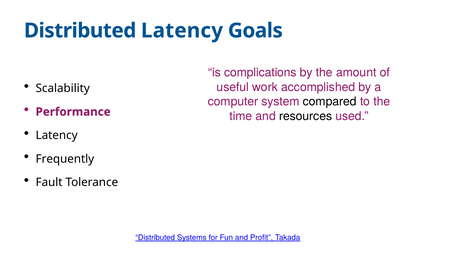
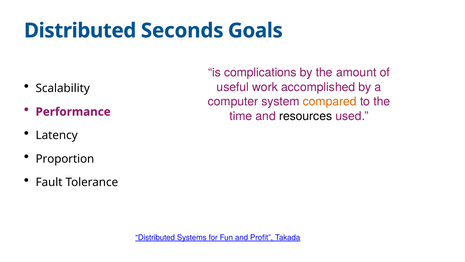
Distributed Latency: Latency -> Seconds (182, 31)
compared colour: black -> orange (330, 101)
Frequently: Frequently -> Proportion (65, 159)
